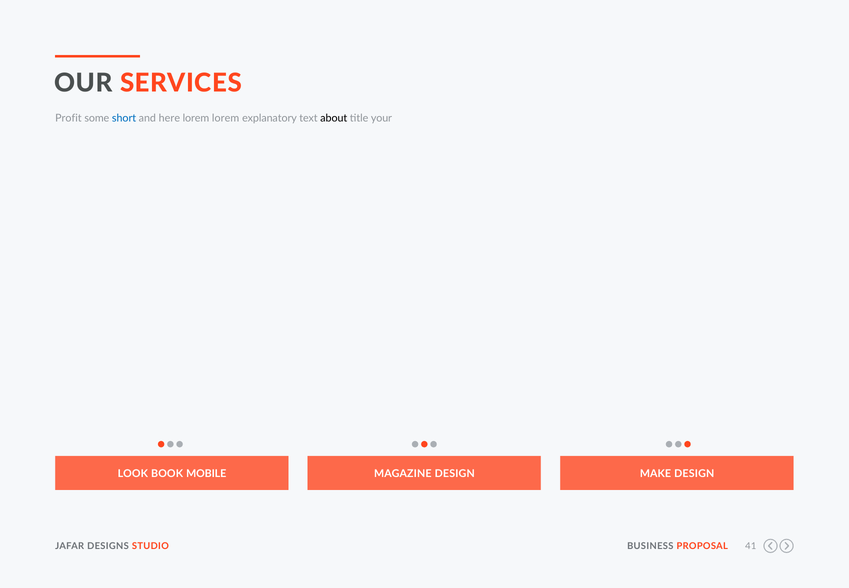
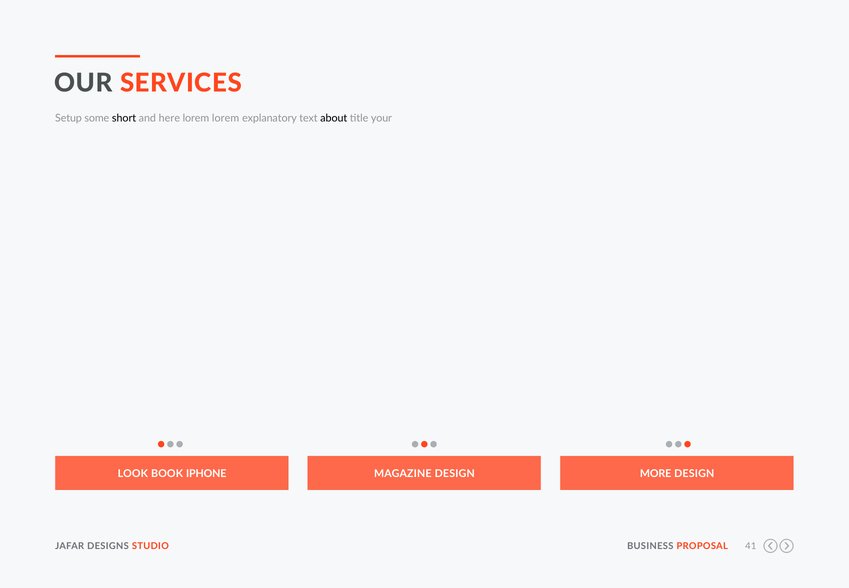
Profit: Profit -> Setup (68, 118)
short colour: blue -> black (124, 118)
MOBILE: MOBILE -> IPHONE (206, 473)
MAKE: MAKE -> MORE (656, 473)
